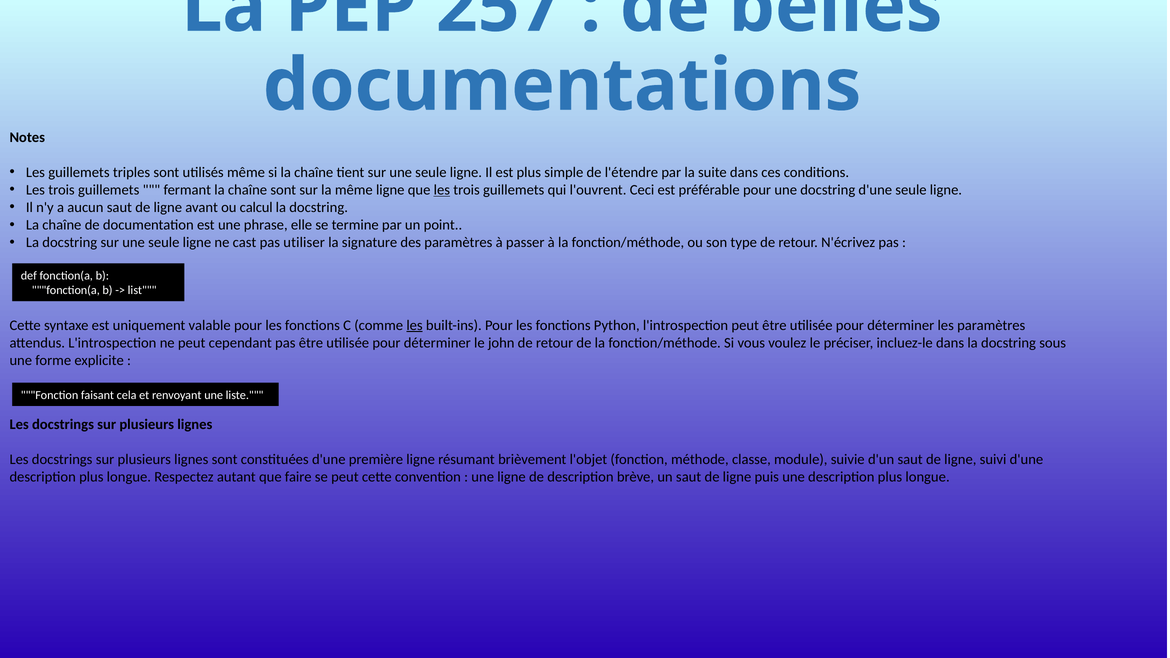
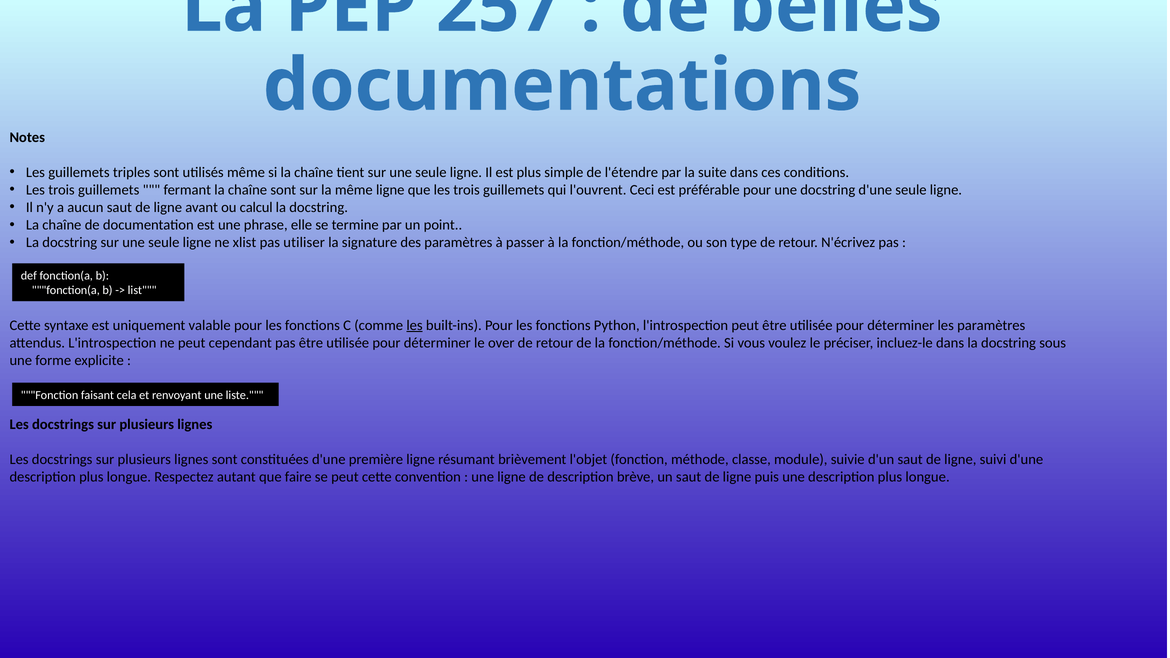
les underline: present -> none (442, 190)
cast: cast -> xlist (245, 243)
john: john -> over (501, 343)
